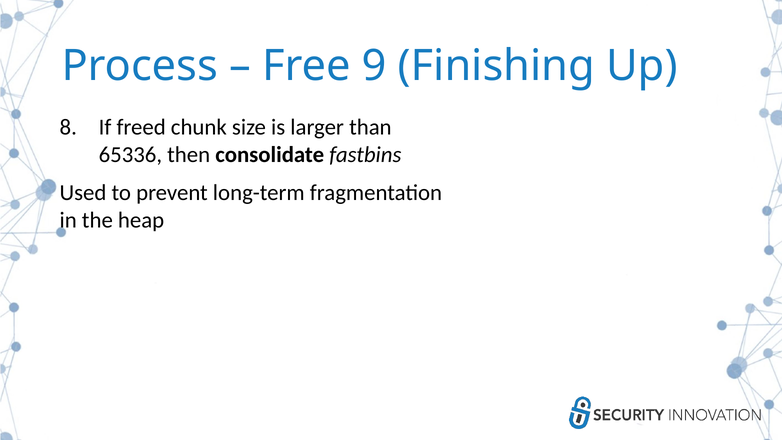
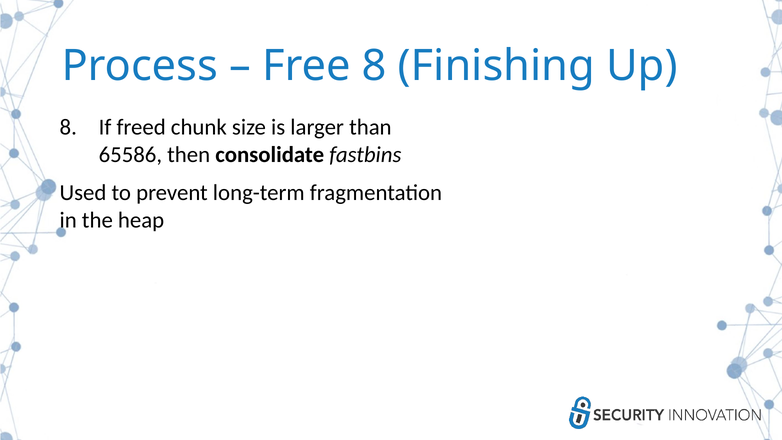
Free 9: 9 -> 8 (374, 66)
65336: 65336 -> 65586 (130, 154)
